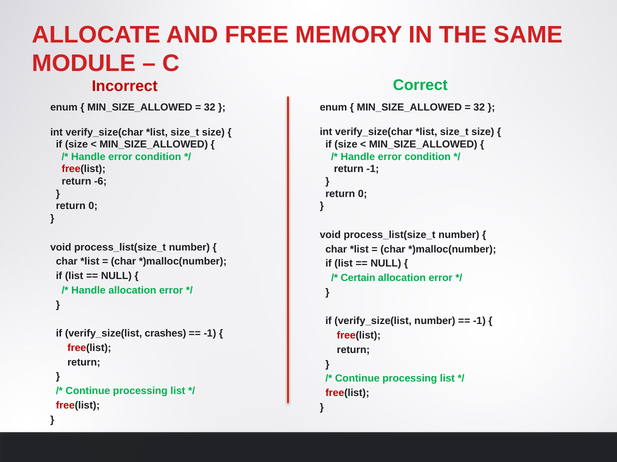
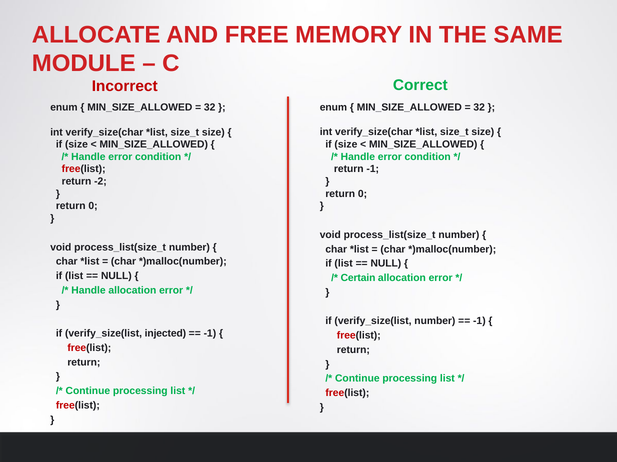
-6: -6 -> -2 (100, 182)
crashes: crashes -> injected (165, 334)
